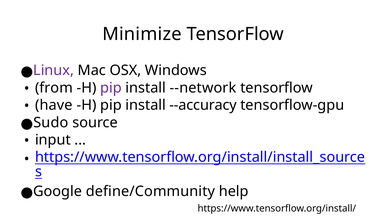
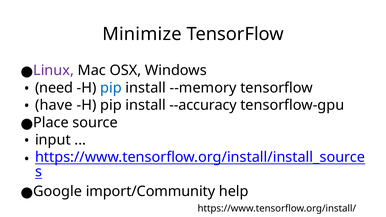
from: from -> need (54, 88)
pip colour: purple -> blue (111, 88)
--network: --network -> --memory (203, 88)
Sudo: Sudo -> Place (51, 123)
define/Community: define/Community -> import/Community (150, 192)
